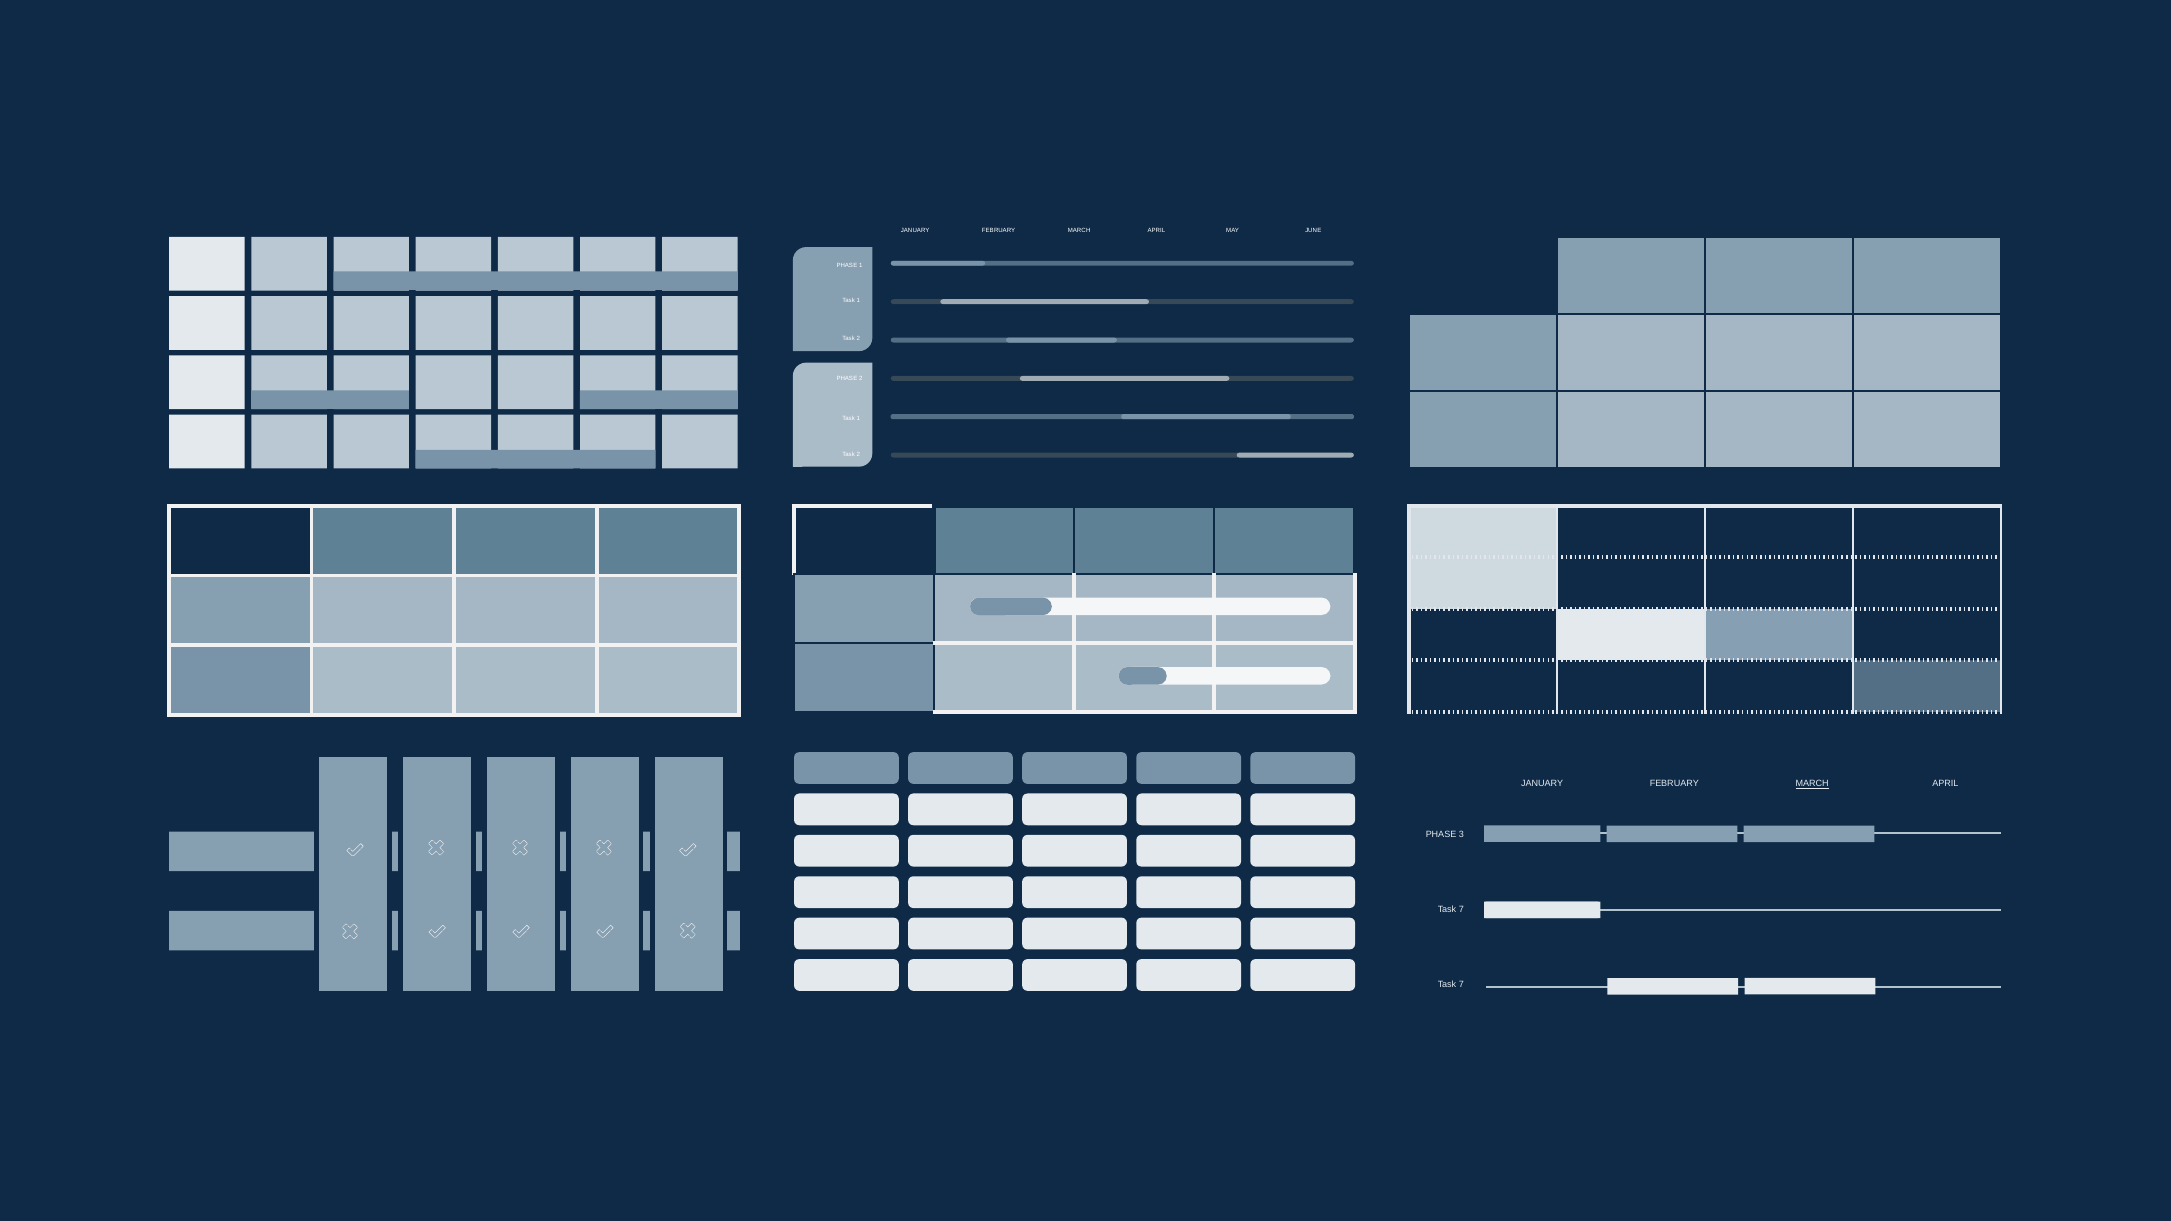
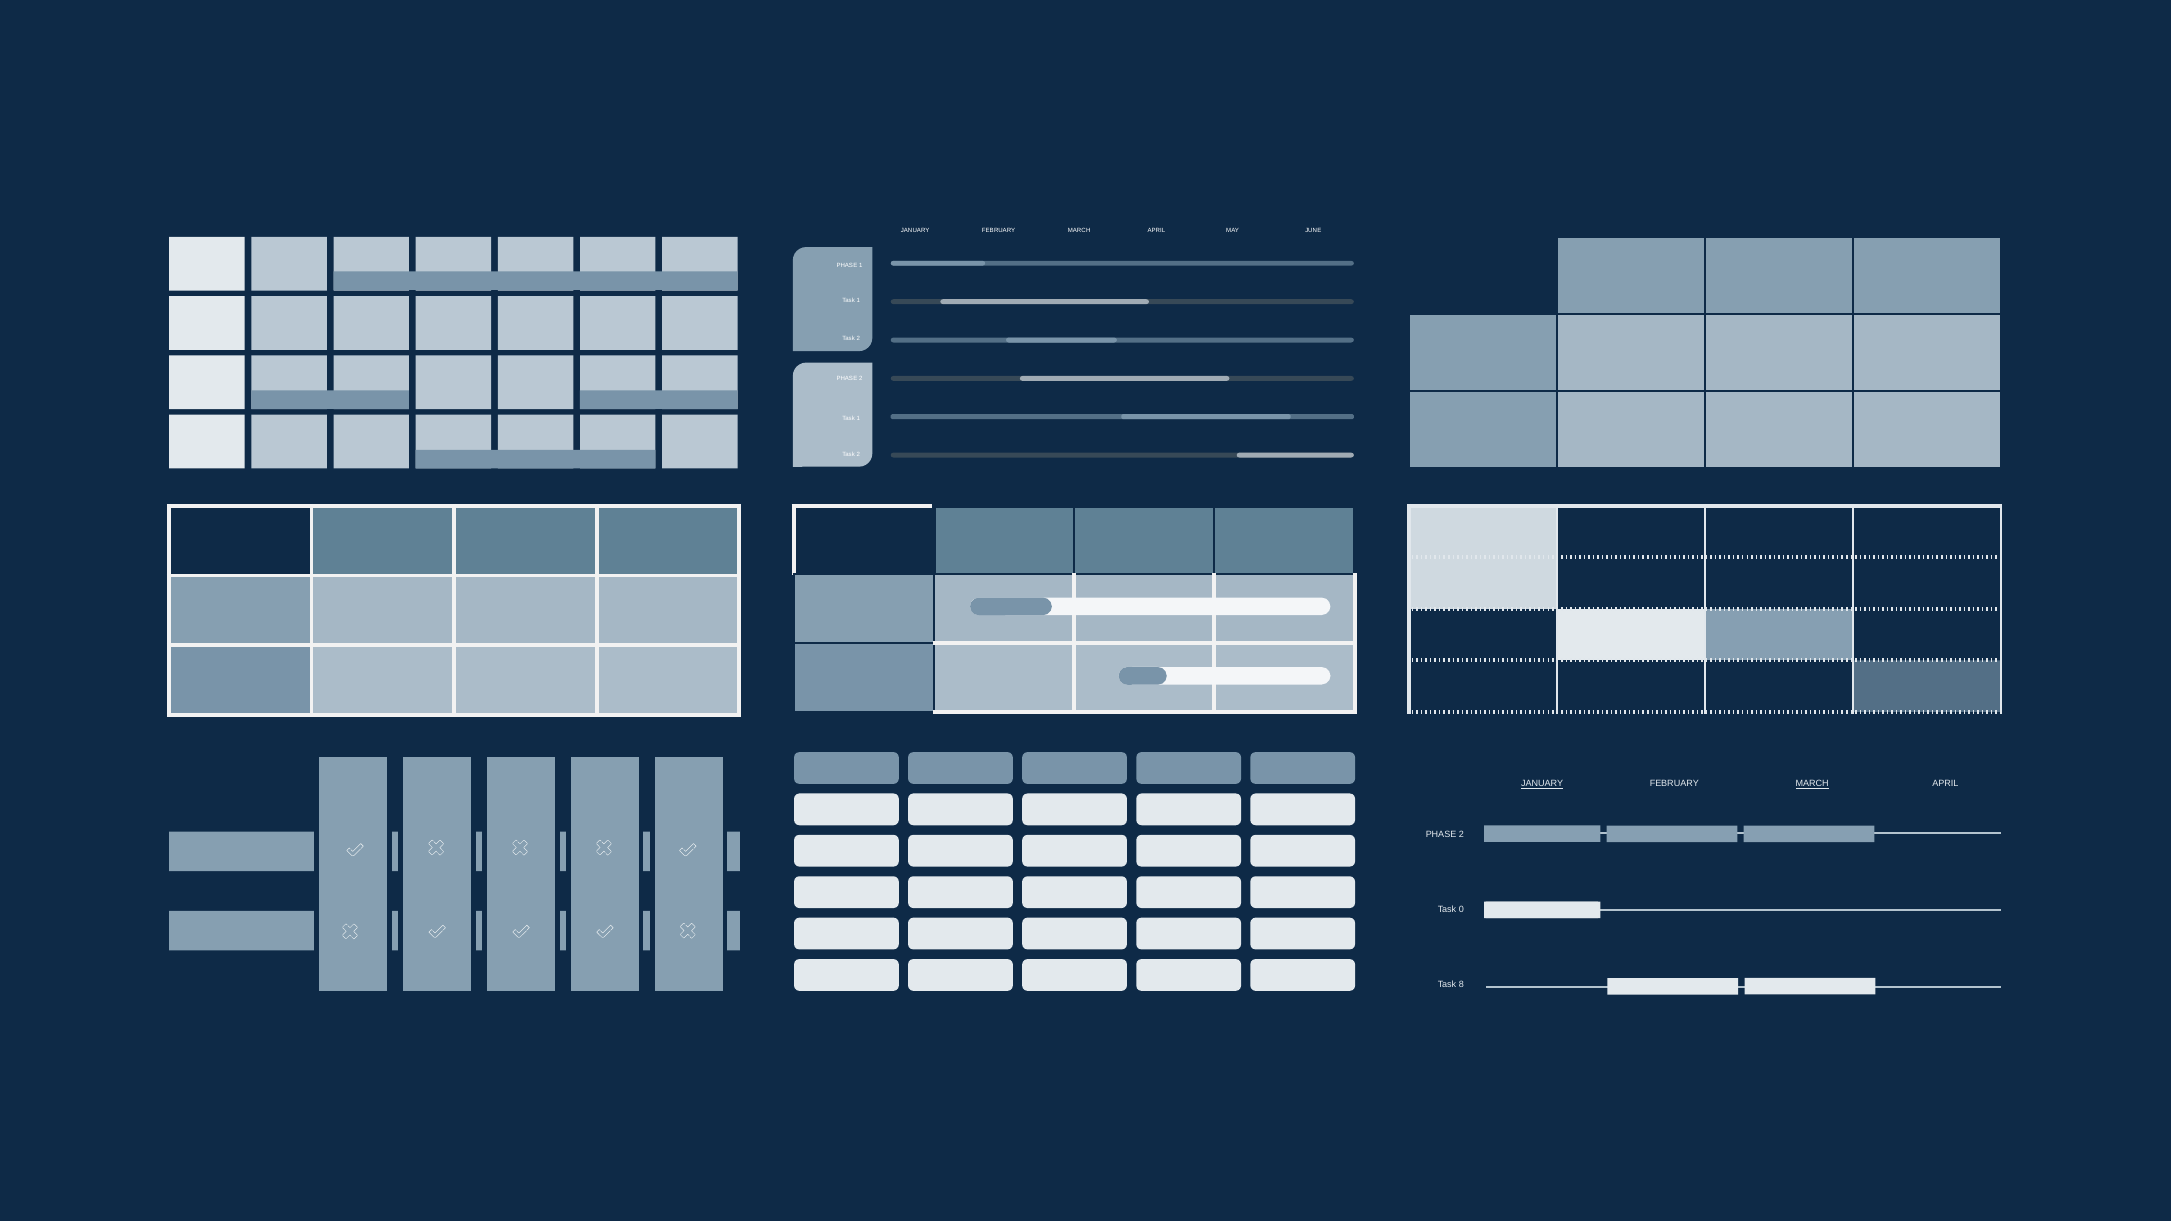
JANUARY underline: none -> present (1542, 784)
3: 3 -> 2 (1461, 834)
7: 7 -> 0 (1461, 909)
7: 7 -> 8 (1461, 984)
